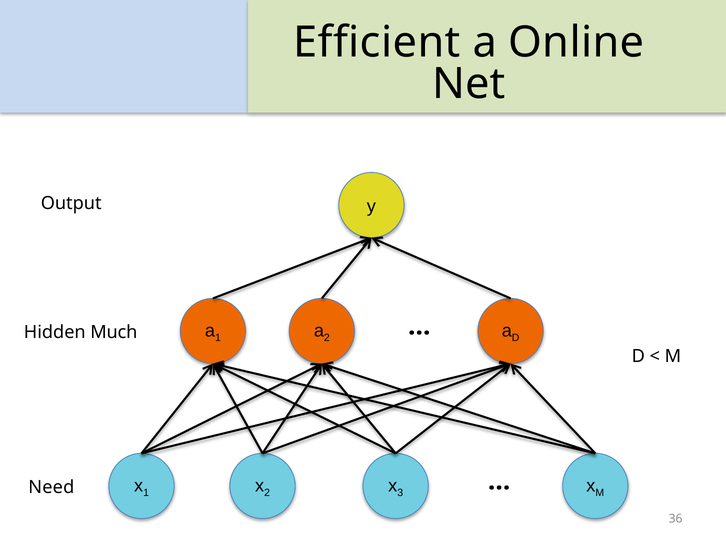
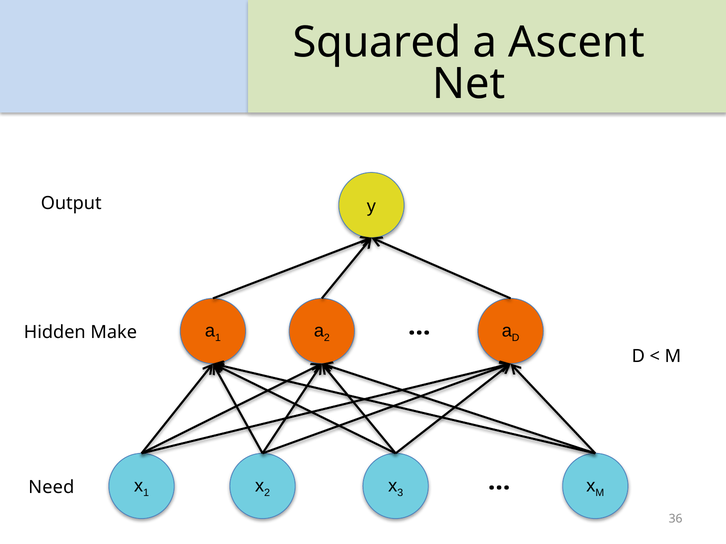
Efficient: Efficient -> Squared (377, 42)
Online: Online -> Ascent (576, 42)
Much: Much -> Make (114, 333)
